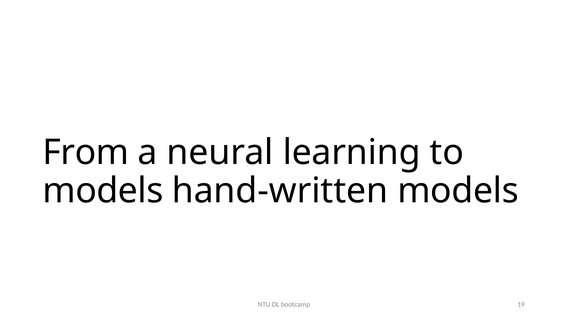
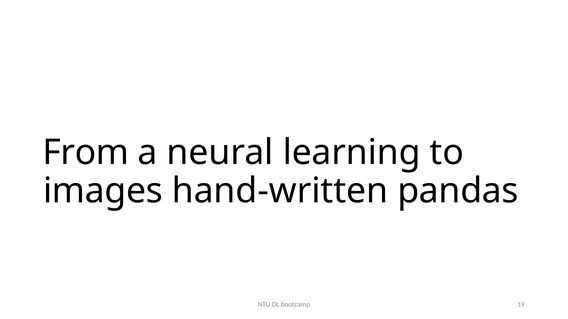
models: models -> images (103, 191)
hand-written models: models -> pandas (458, 191)
